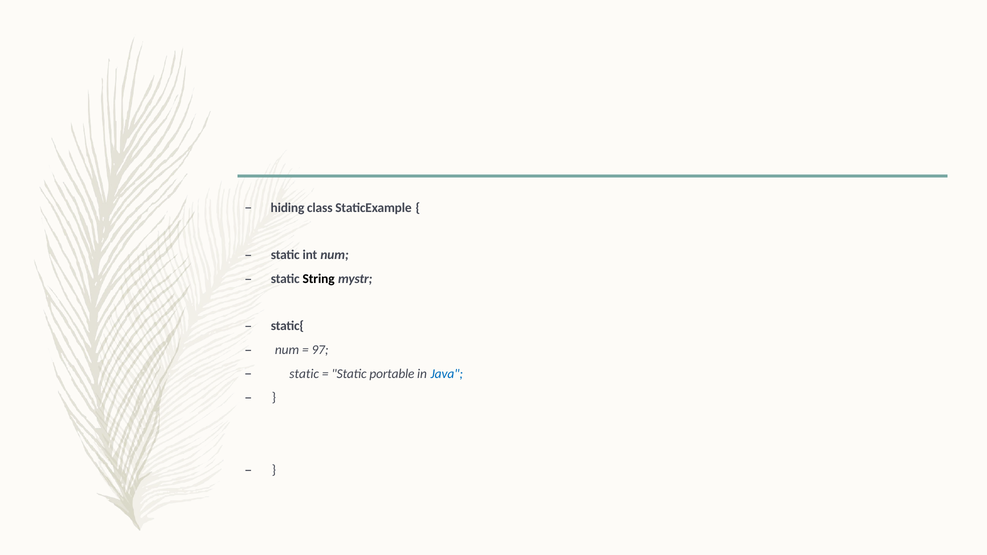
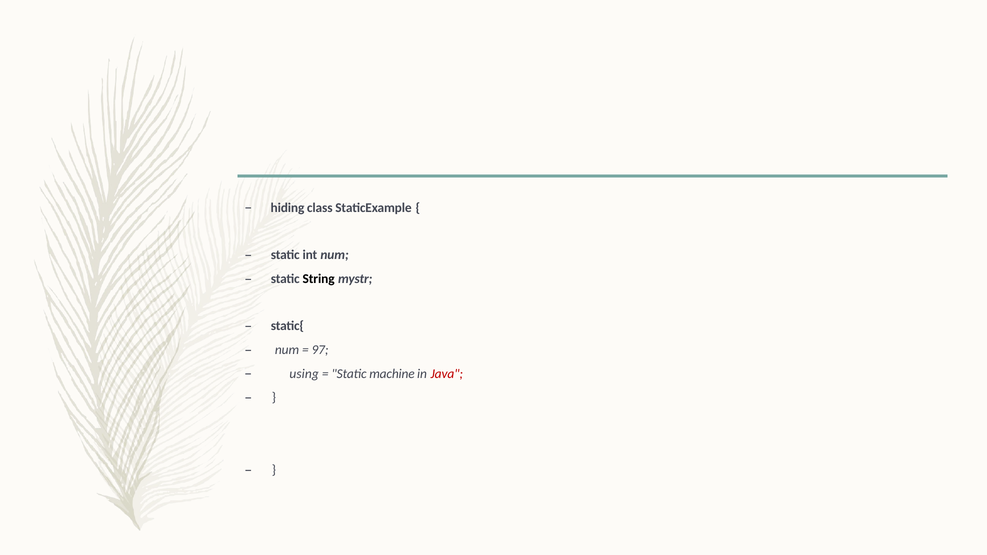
static: static -> using (304, 374)
portable: portable -> machine (392, 374)
Java colour: blue -> red (447, 374)
